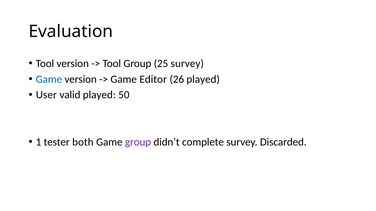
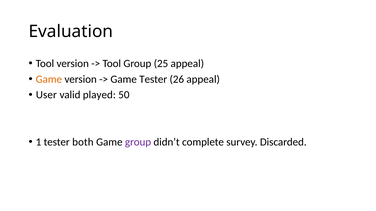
25 survey: survey -> appeal (187, 64)
Game colour: blue -> orange (49, 79)
Game Editor: Editor -> Tester (153, 79)
26 played: played -> appeal (203, 79)
